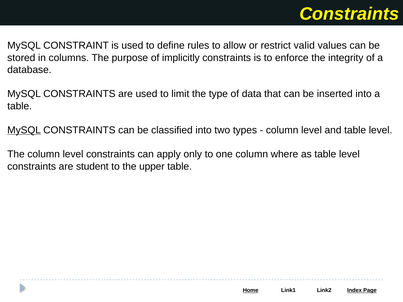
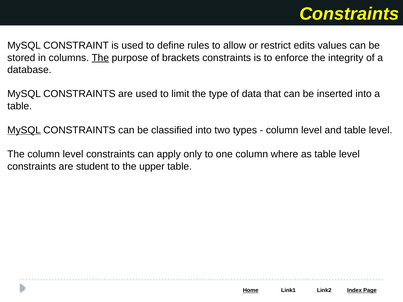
valid: valid -> edits (304, 46)
The underline: none -> present (100, 58)
implicitly: implicitly -> brackets (181, 58)
